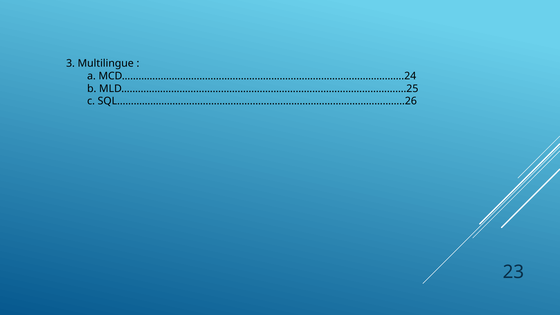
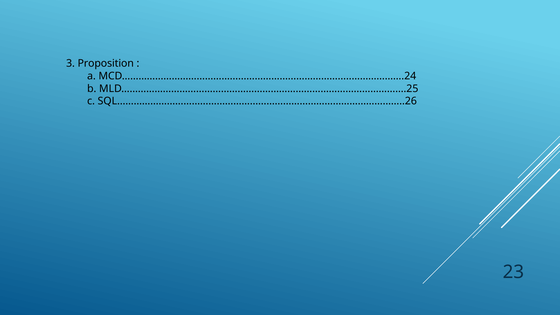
Multilingue: Multilingue -> Proposition (106, 63)
